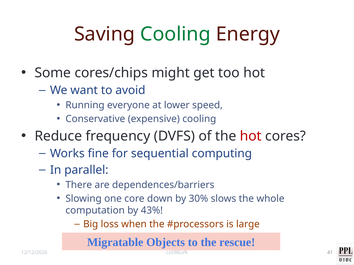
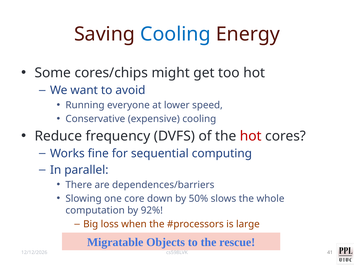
Cooling colour: green -> blue (175, 34)
30%: 30% -> 50% (198, 199)
43%: 43% -> 92% (152, 211)
